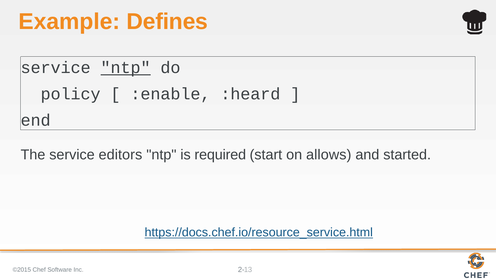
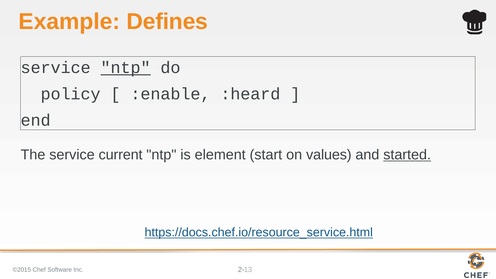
editors: editors -> current (121, 155)
required: required -> element (220, 155)
allows: allows -> values (329, 155)
started underline: none -> present (407, 155)
